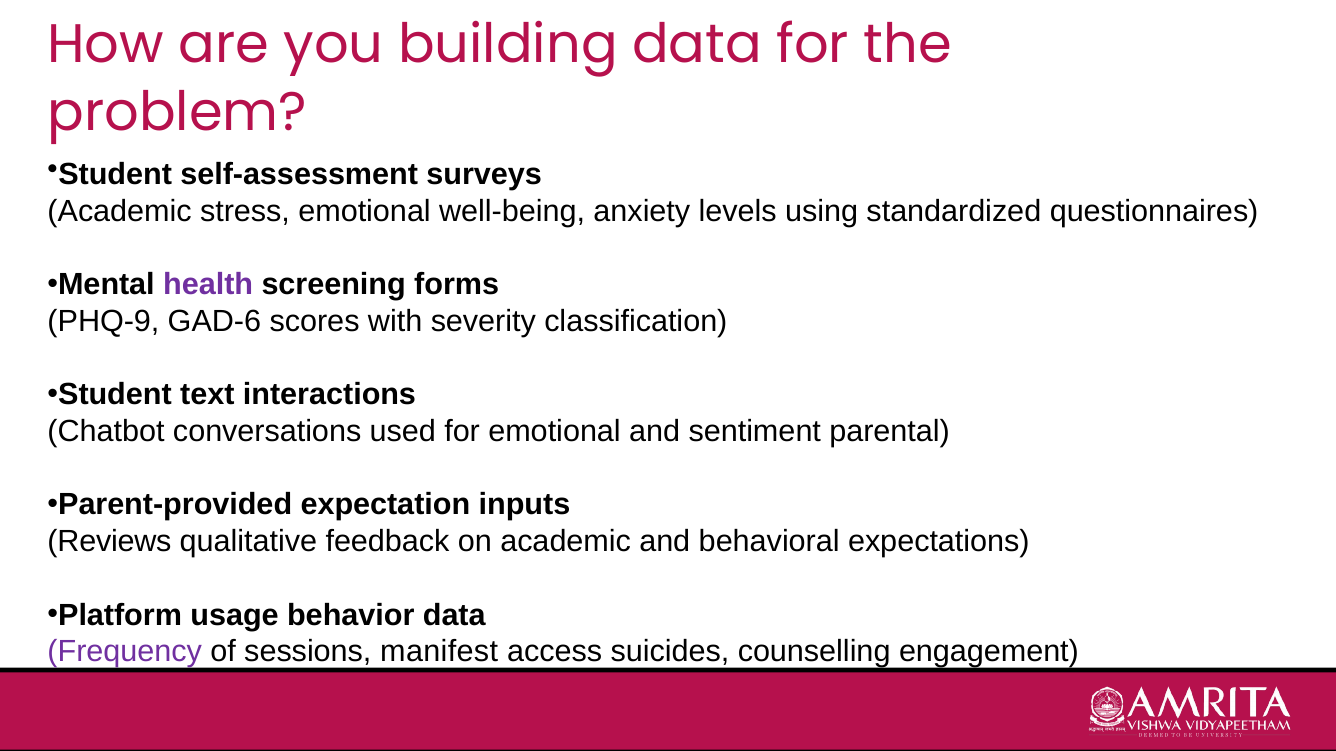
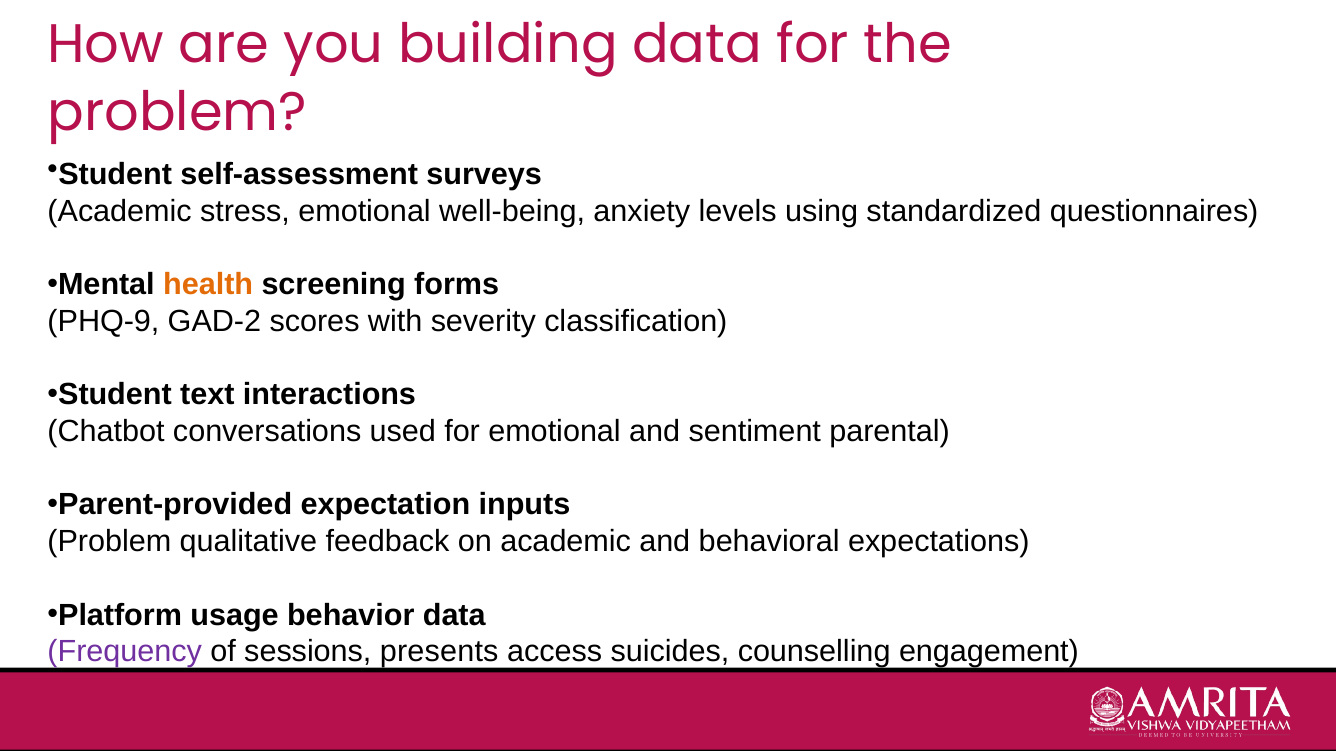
health colour: purple -> orange (208, 285)
GAD-6: GAD-6 -> GAD-2 (214, 322)
Reviews: Reviews -> Problem (109, 542)
manifest: manifest -> presents (439, 652)
